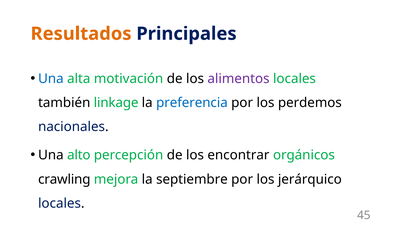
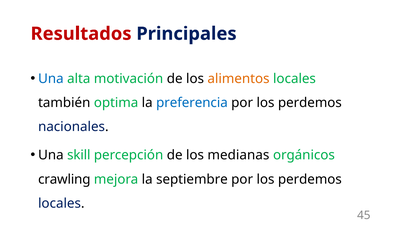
Resultados colour: orange -> red (81, 34)
alimentos colour: purple -> orange (239, 79)
linkage: linkage -> optima (116, 103)
alto: alto -> skill (79, 155)
encontrar: encontrar -> medianas (238, 155)
jerárquico: jerárquico -> perdemos (310, 179)
